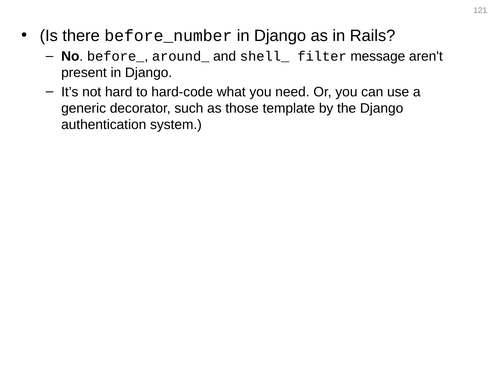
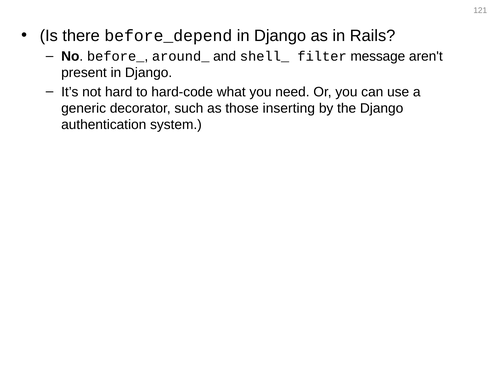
before_number: before_number -> before_depend (168, 36)
template: template -> inserting (289, 108)
